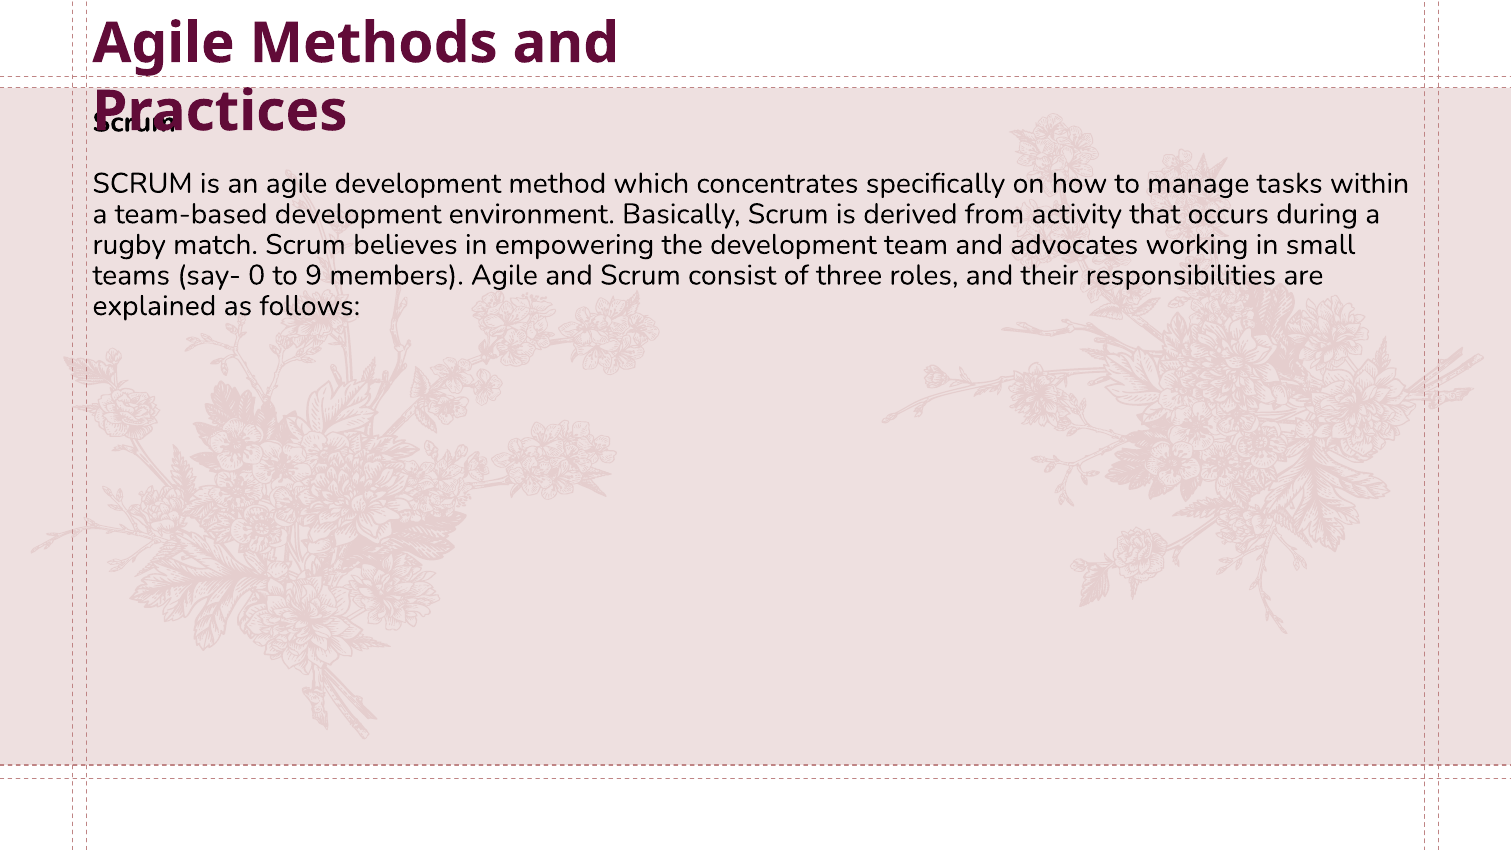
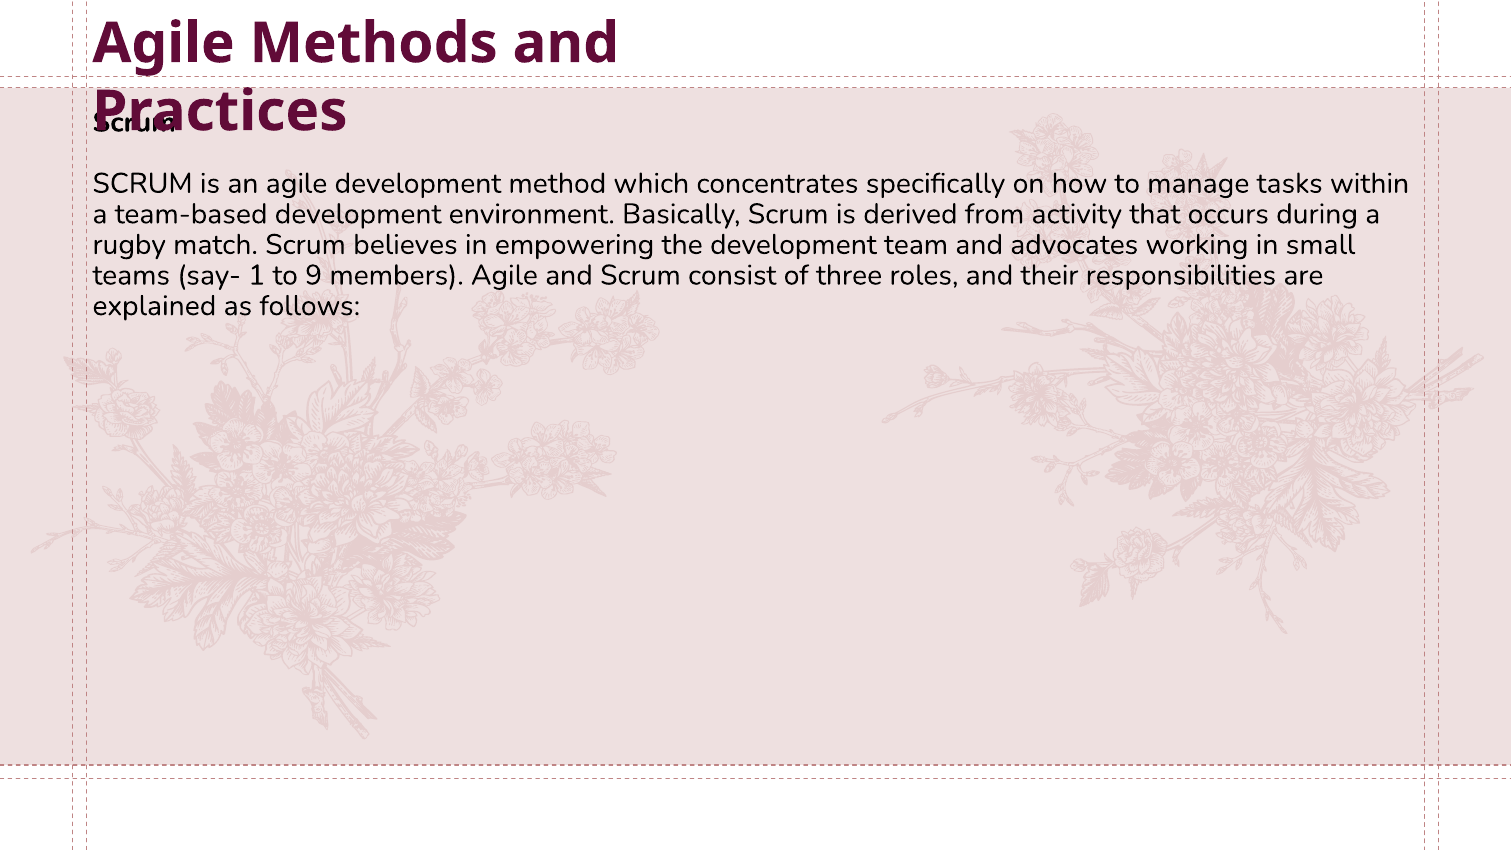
0: 0 -> 1 (257, 275)
